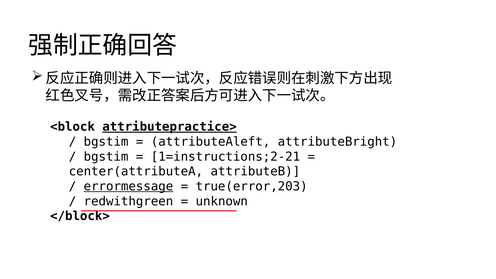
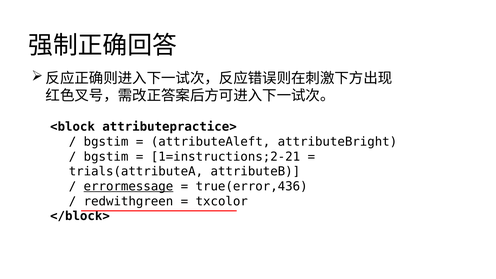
attributepractice> underline: present -> none (170, 127)
center(attributeA: center(attributeA -> trials(attributeA (136, 172)
true(error,203: true(error,203 -> true(error,436 (252, 186)
unknown: unknown -> txcolor (222, 201)
